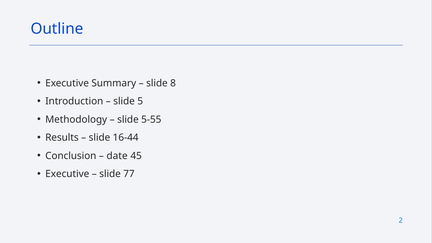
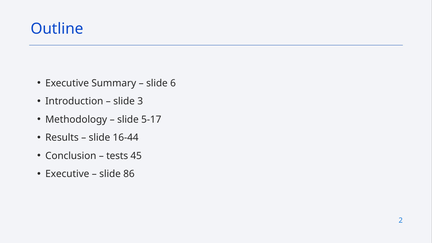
8: 8 -> 6 (173, 83)
5: 5 -> 3 (140, 101)
5-55: 5-55 -> 5-17 (151, 119)
date: date -> tests (117, 156)
77: 77 -> 86 (129, 174)
